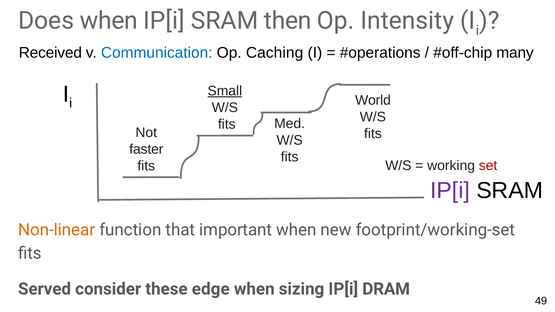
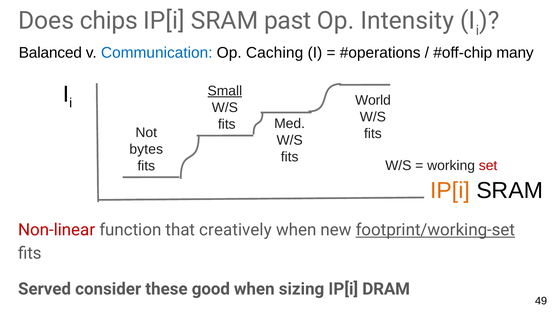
Does when: when -> chips (109, 21)
then: then -> past (288, 21)
Received: Received -> Balanced (50, 53)
faster: faster -> bytes (146, 149)
IP[i colour: purple -> orange (450, 191)
Non-linear colour: orange -> red (57, 230)
important: important -> creatively (236, 230)
footprint/working-set underline: none -> present (435, 230)
edge: edge -> good (211, 289)
